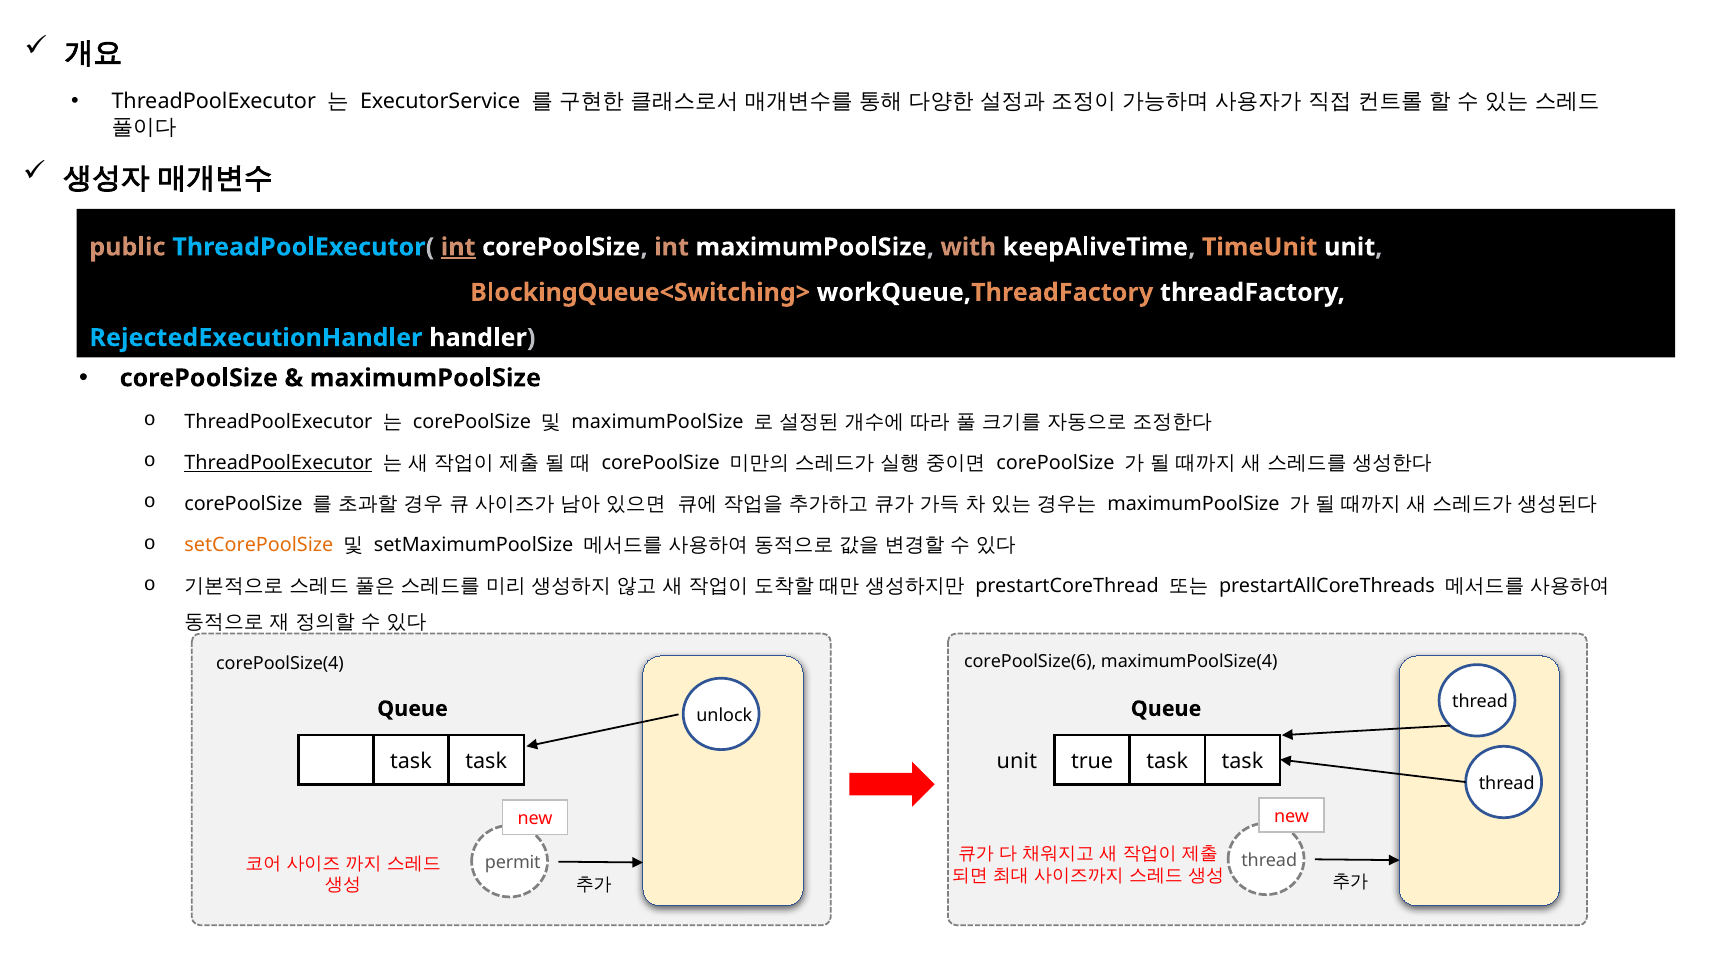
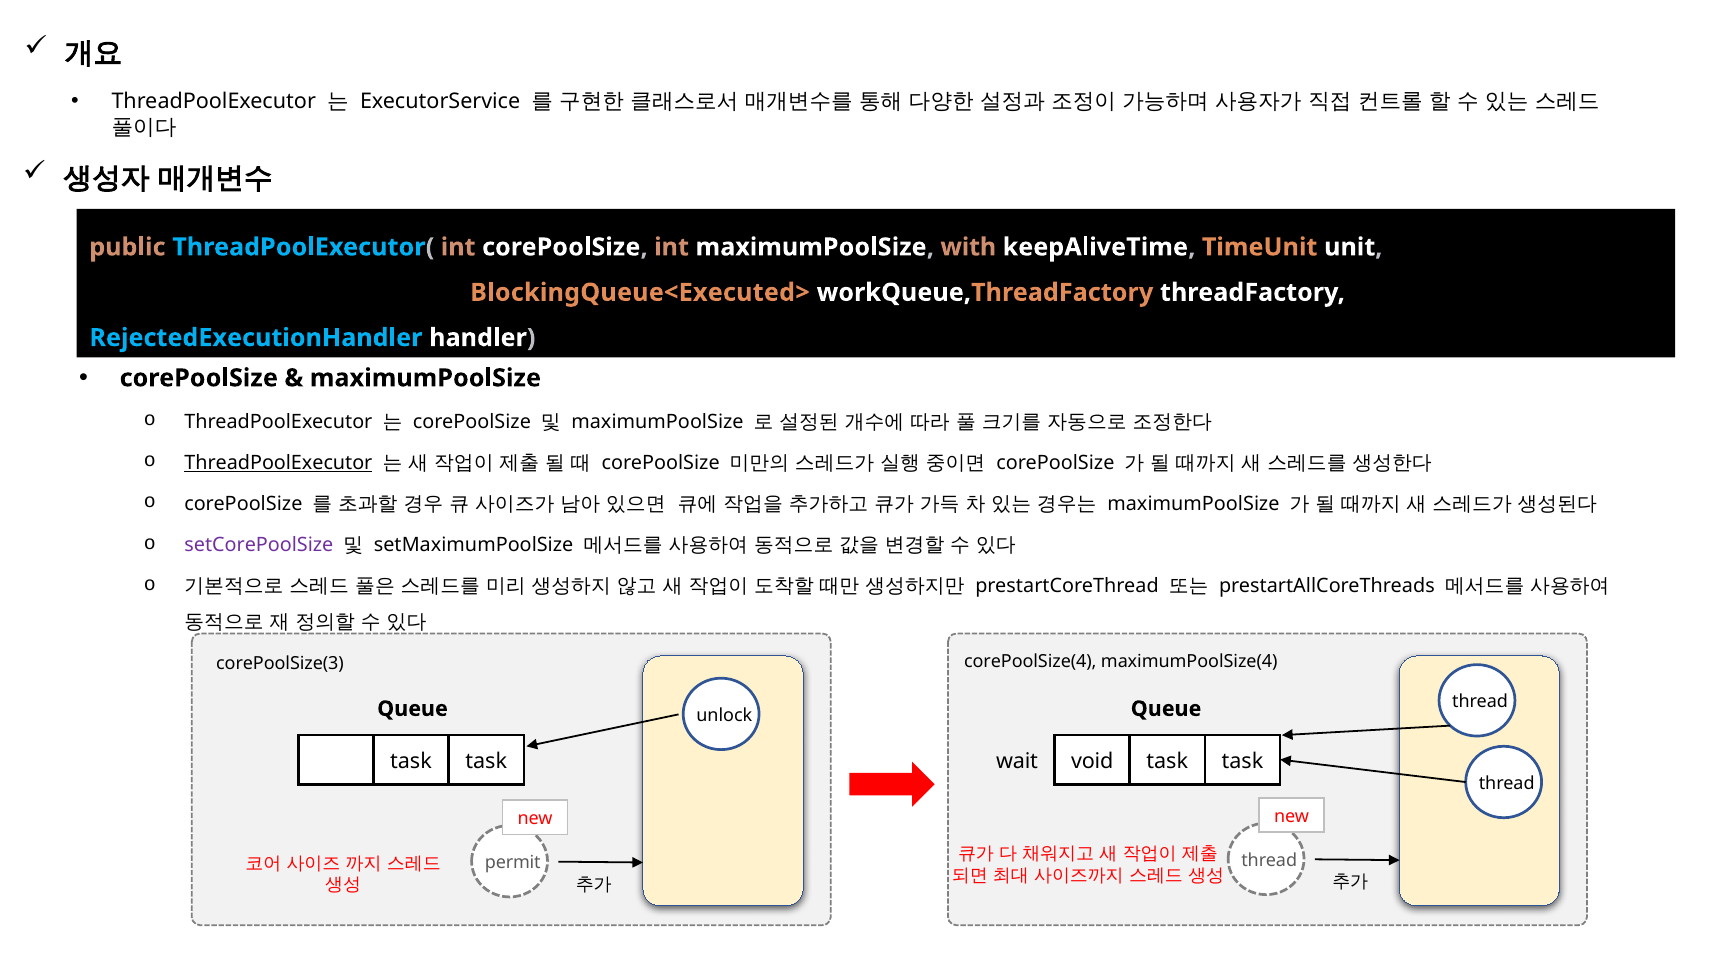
int underline: present -> none (458, 247)
BlockingQueue<Switching>: BlockingQueue<Switching> -> BlockingQueue<Executed> (640, 293)
setCorePoolSize colour: orange -> purple (259, 545)
corePoolSize(6: corePoolSize(6 -> corePoolSize(4 (1030, 662)
corePoolSize(4: corePoolSize(4 -> corePoolSize(3 (280, 664)
true: true -> void (1092, 761)
unit: unit -> wait (1017, 762)
